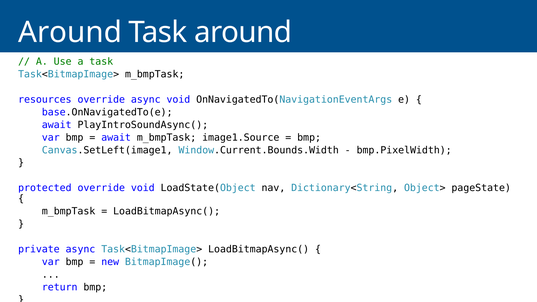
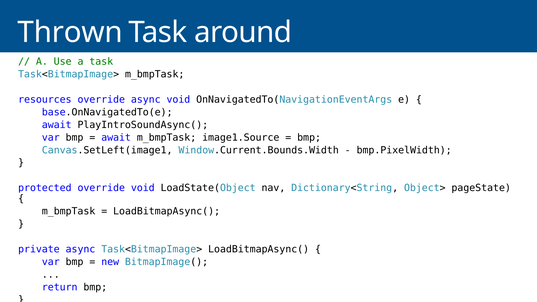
Around: Around -> Thrown (70, 33)
